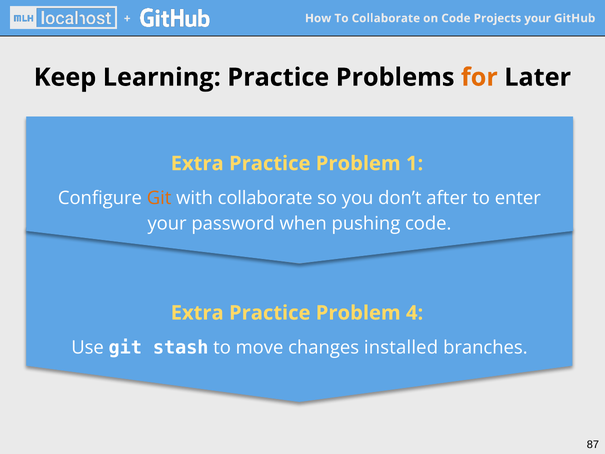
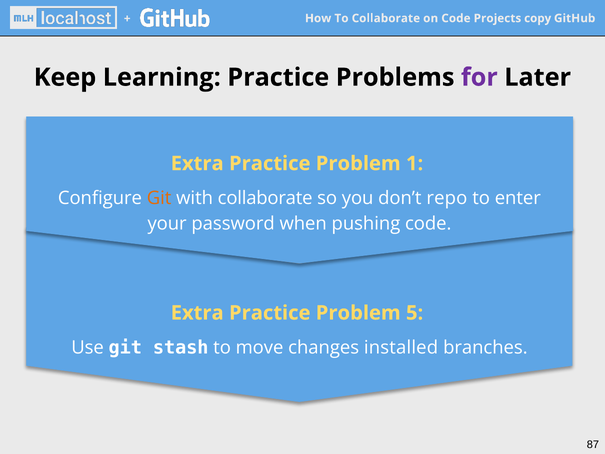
your: your -> copy (538, 18)
for colour: orange -> purple (479, 77)
after: after -> repo (447, 198)
4: 4 -> 5 (415, 313)
